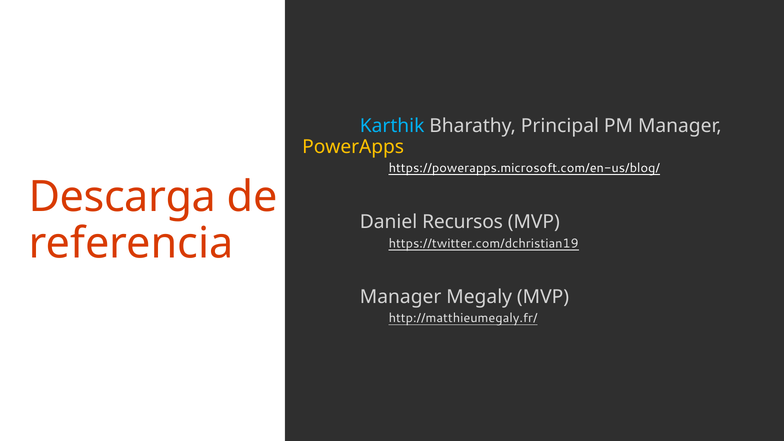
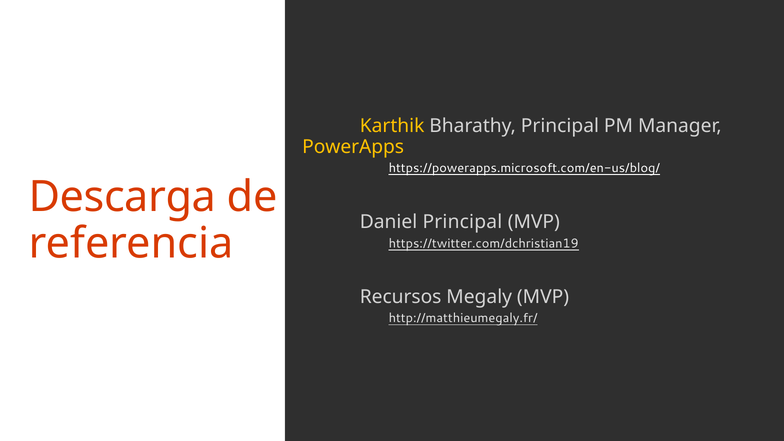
Karthik colour: light blue -> yellow (392, 126)
Daniel Recursos: Recursos -> Principal (462, 222)
Manager: Manager -> Recursos (401, 297)
